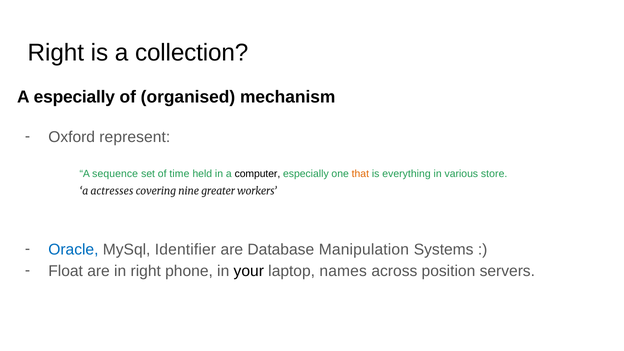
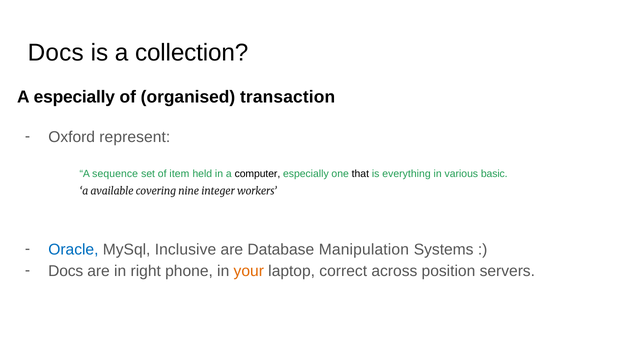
Right: Right -> Docs (56, 53)
mechanism: mechanism -> transaction (288, 97)
time: time -> item (179, 174)
that colour: orange -> black (360, 174)
store: store -> basic (494, 174)
actresses: actresses -> available (112, 191)
greater: greater -> integer (218, 191)
Identifier: Identifier -> Inclusive (185, 249)
Float: Float -> Docs (66, 271)
your colour: black -> orange (249, 271)
names: names -> correct (343, 271)
